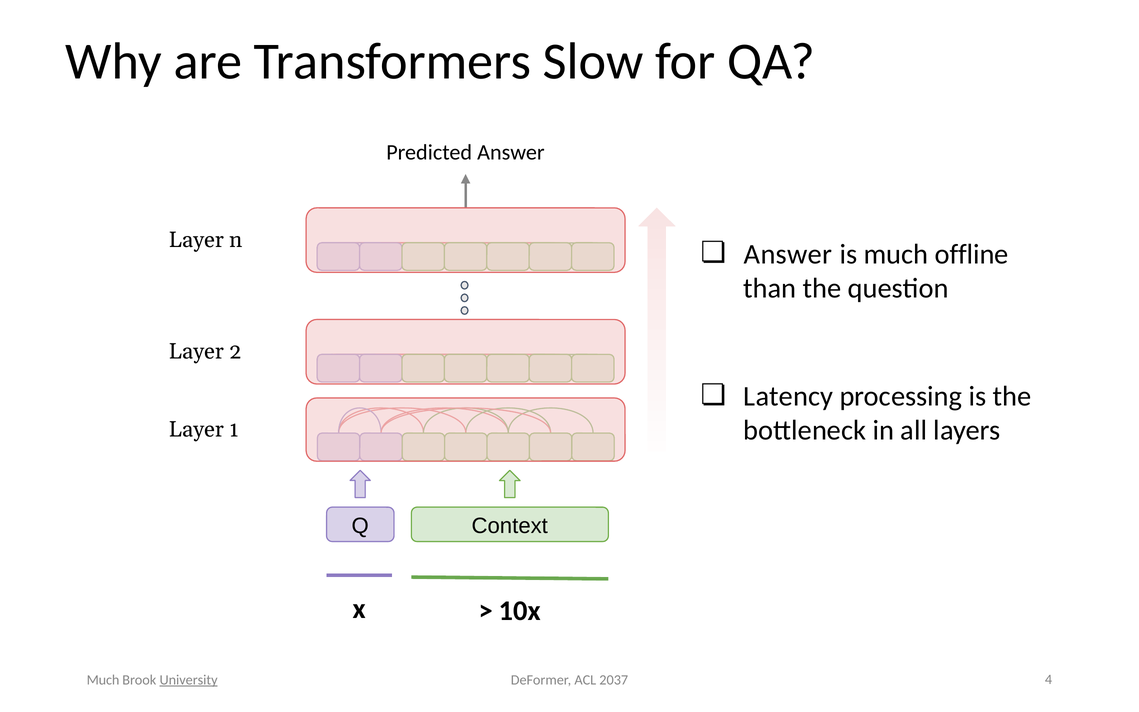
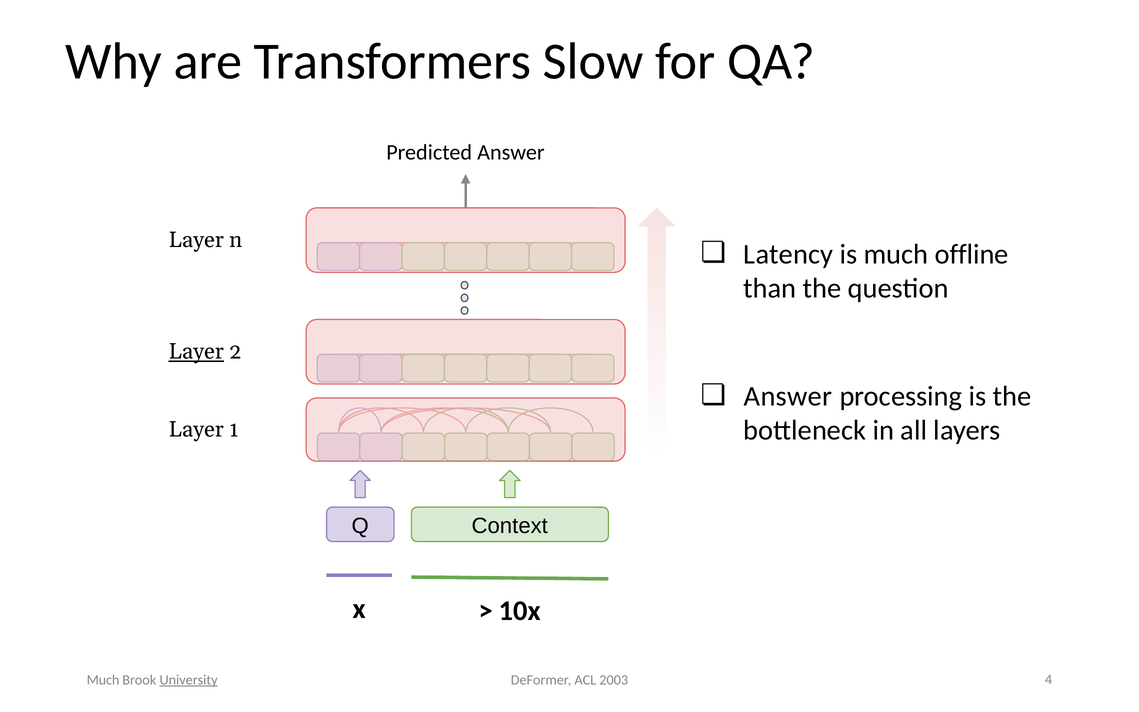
Answer: Answer -> Latency (788, 254)
Layer underline: none -> present (196, 352)
Latency: Latency -> Answer (788, 396)
2037: 2037 -> 2003 (614, 680)
